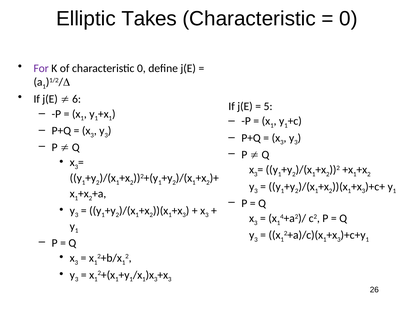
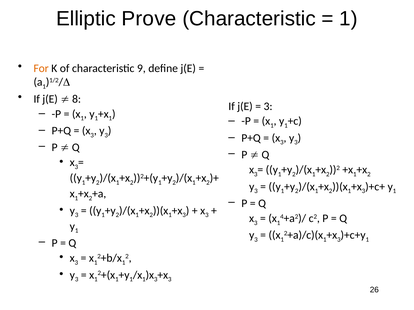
Takes: Takes -> Prove (149, 19)
0: 0 -> 1 (349, 19)
For colour: purple -> orange (41, 68)
characteristic 0: 0 -> 9 (141, 68)
6: 6 -> 8 (77, 99)
5: 5 -> 3 (268, 106)
